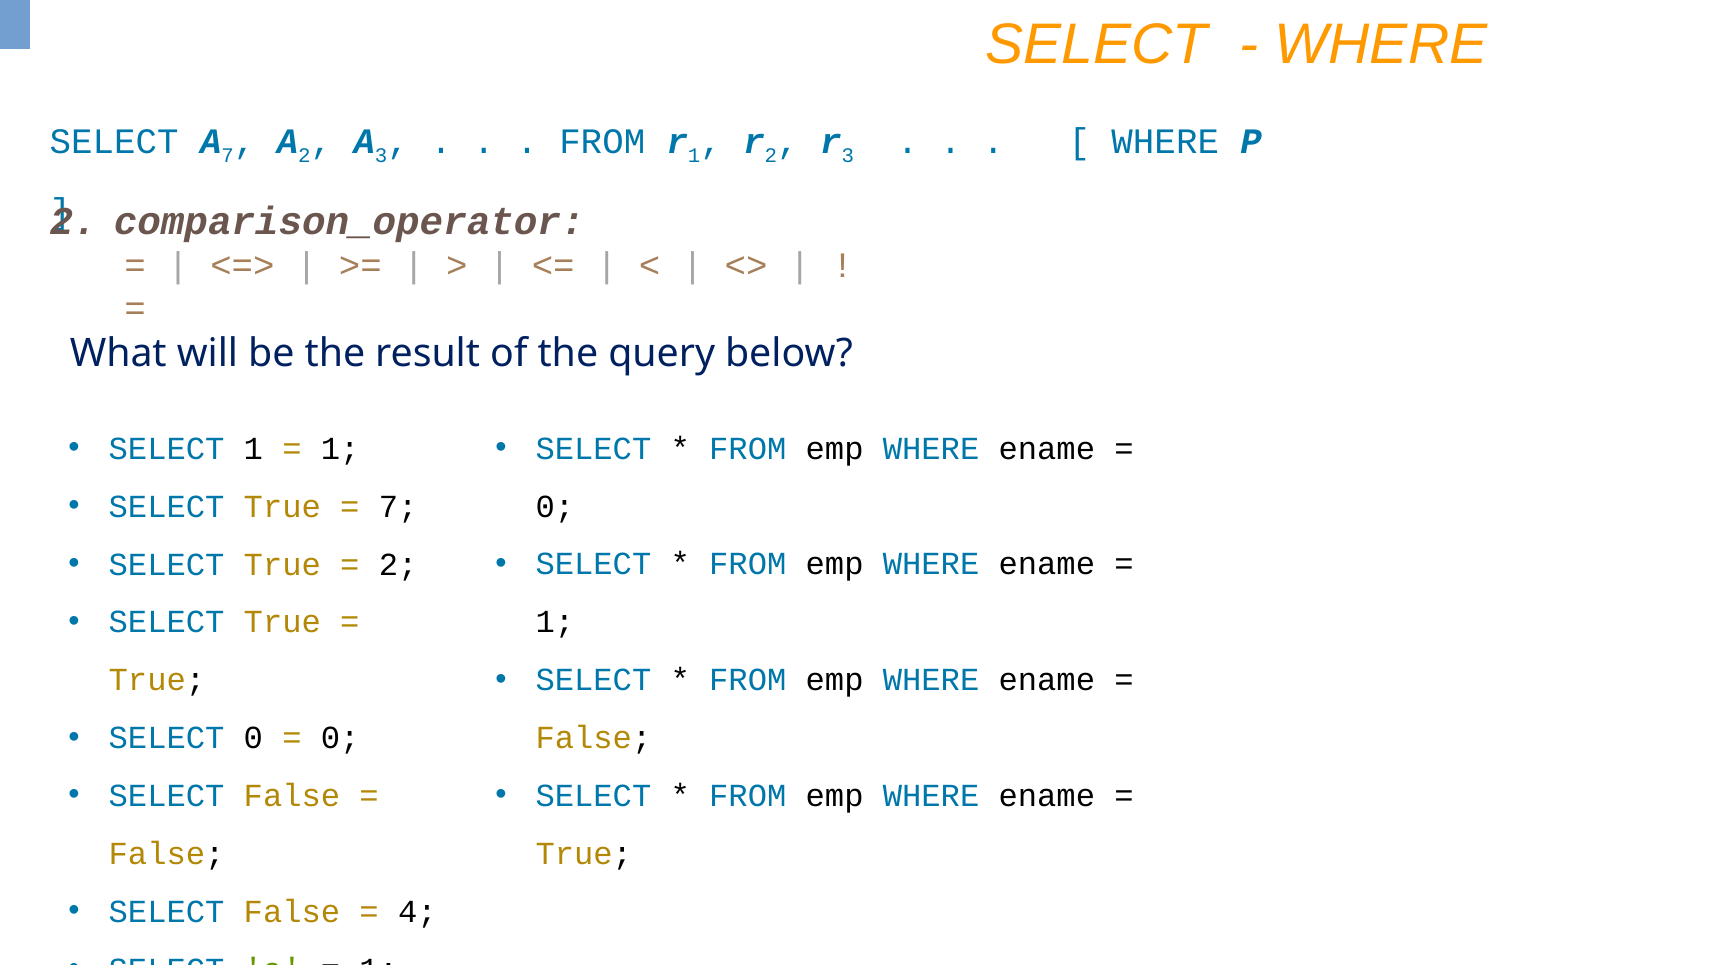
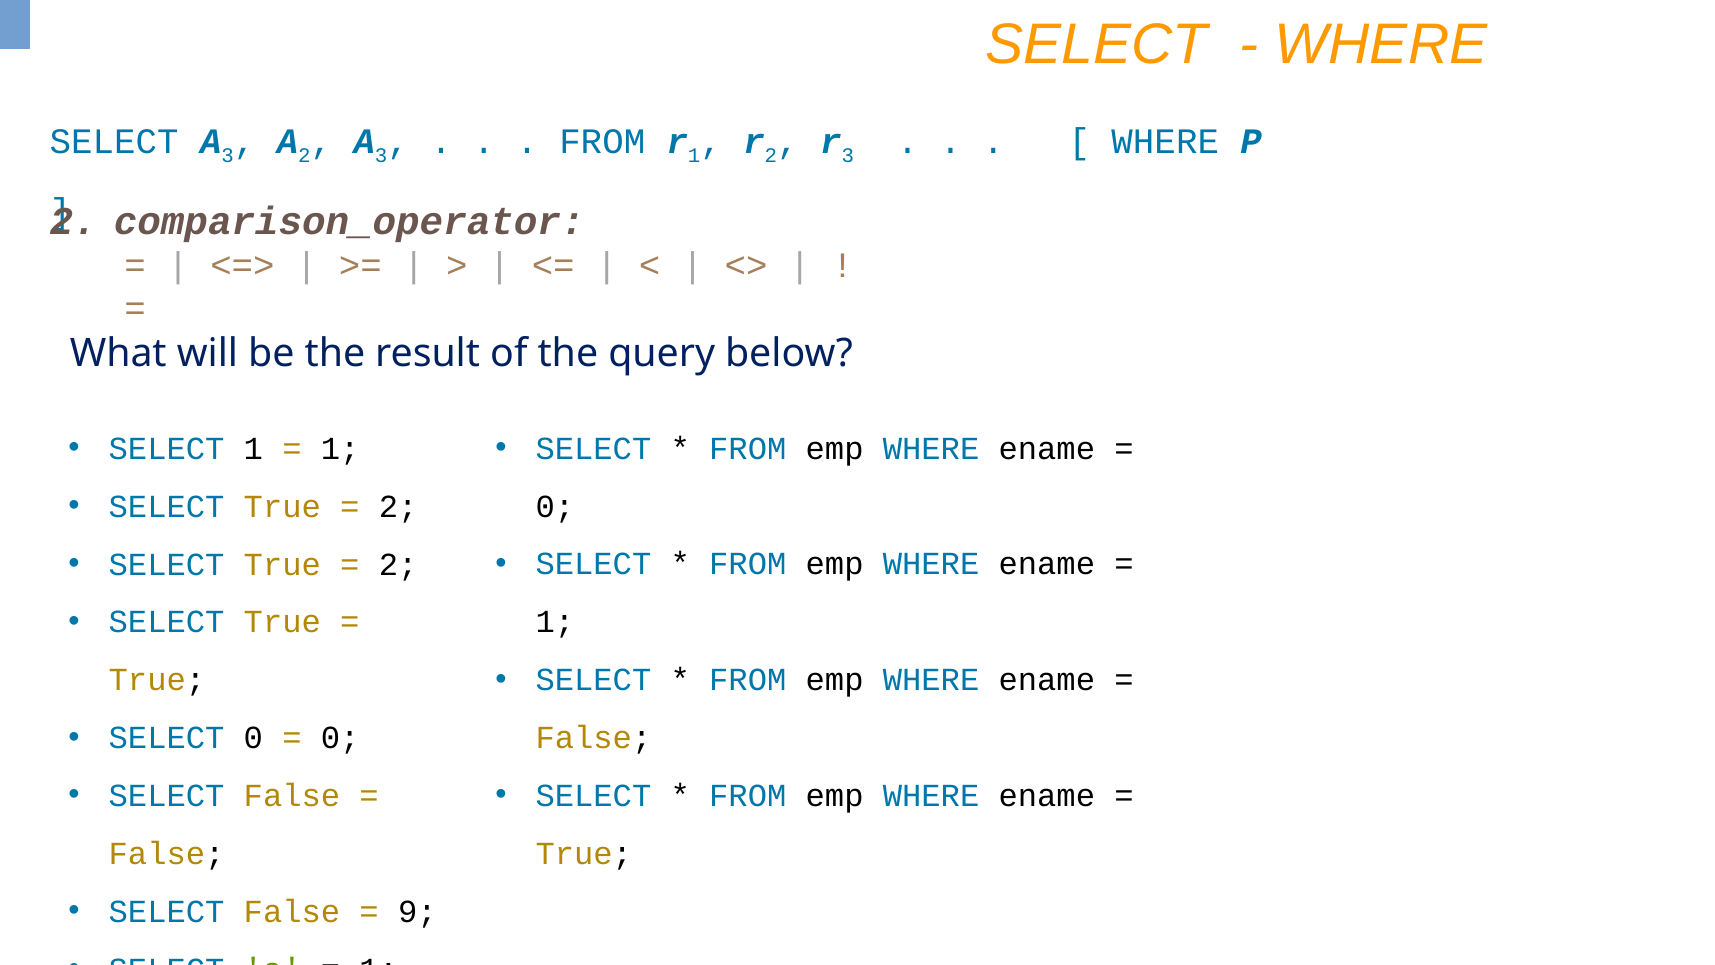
SELECT A 7: 7 -> 3 (228, 155)
7: 7 -> 2 (398, 506)
4: 4 -> 9 (417, 912)
